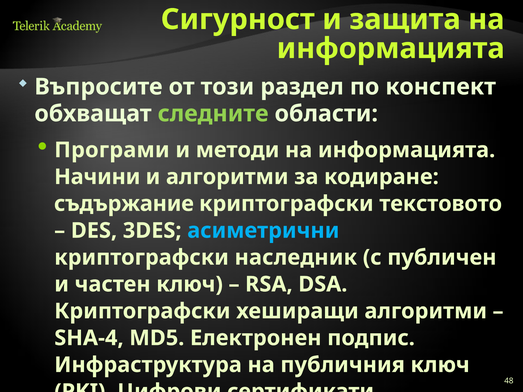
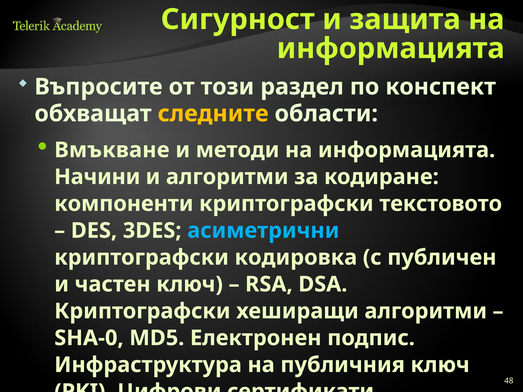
следните colour: light green -> yellow (213, 114)
Програми: Програми -> Вмъкване (112, 150)
съдържание: съдържание -> компоненти (124, 204)
наследник: наследник -> кодировка (296, 258)
SHA-4: SHA-4 -> SHA-0 (89, 338)
